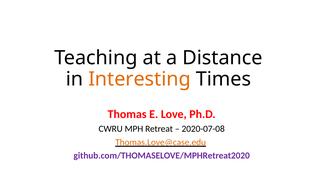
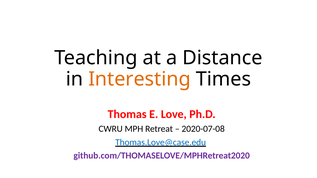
Thomas.Love@case.edu colour: orange -> blue (161, 142)
